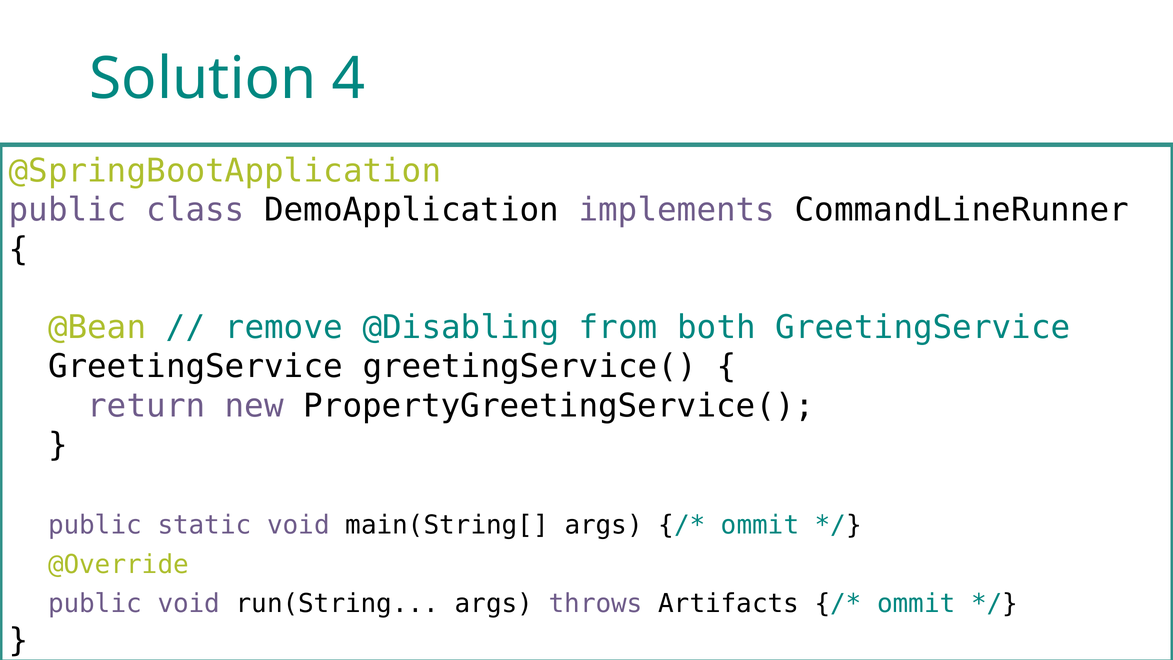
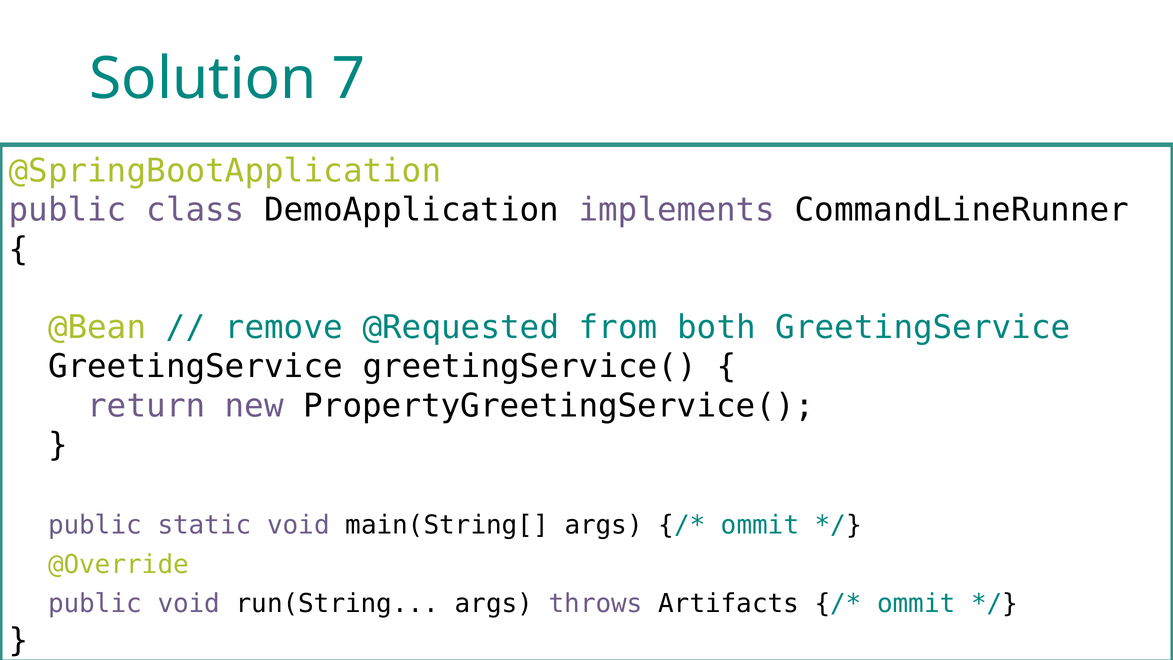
4: 4 -> 7 (348, 79)
@Disabling: @Disabling -> @Requested (461, 327)
